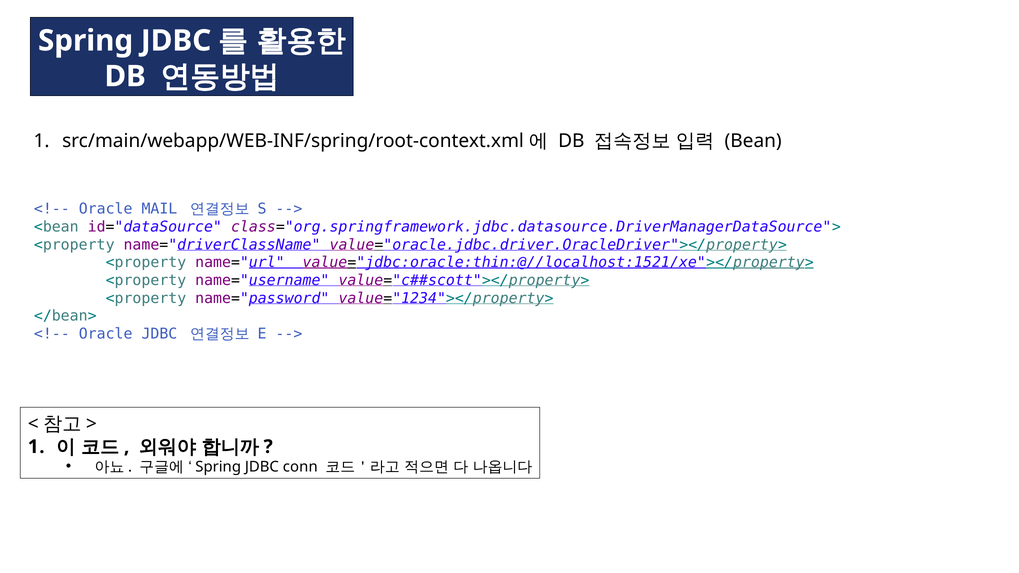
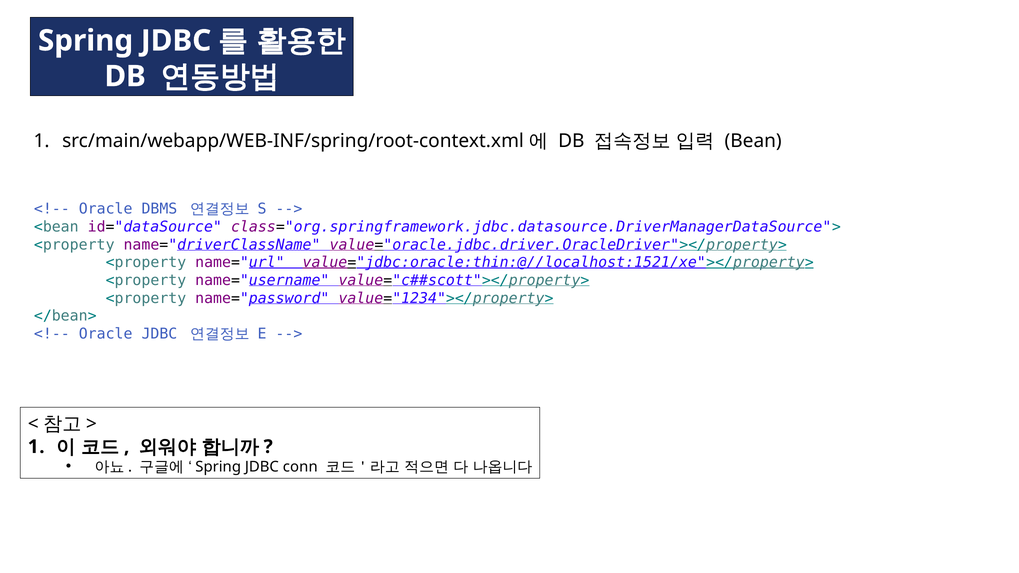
MAIL: MAIL -> DBMS (159, 209)
